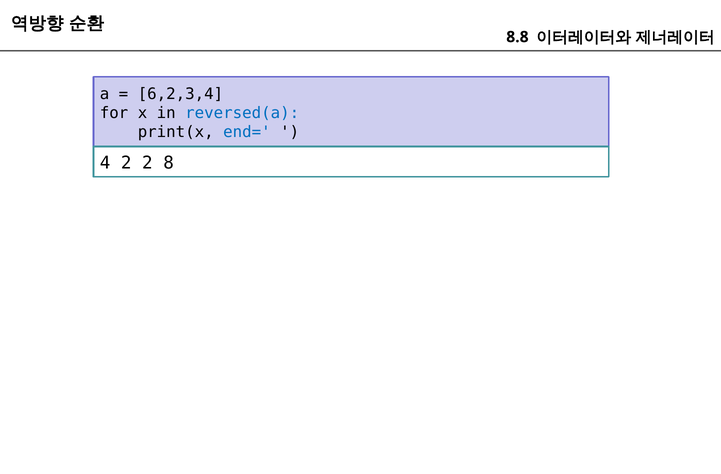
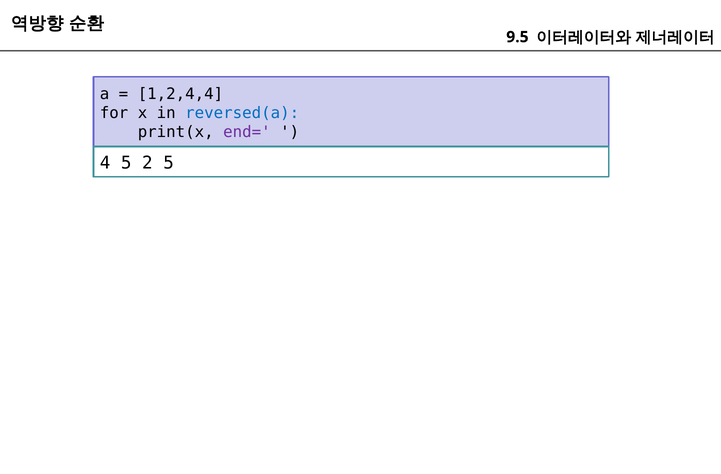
8.8: 8.8 -> 9.5 (517, 37)
6,2,3,4: 6,2,3,4 -> 1,2,4,4 (180, 94)
end= colour: blue -> purple (247, 132)
4 2: 2 -> 5 (126, 163)
2 8: 8 -> 5 (169, 163)
